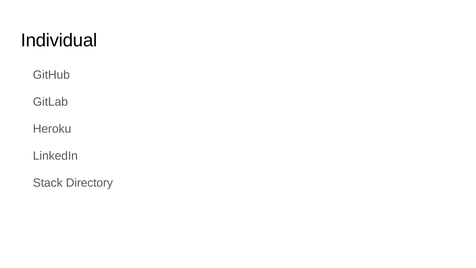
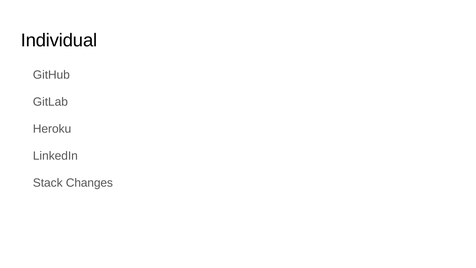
Directory: Directory -> Changes (89, 183)
